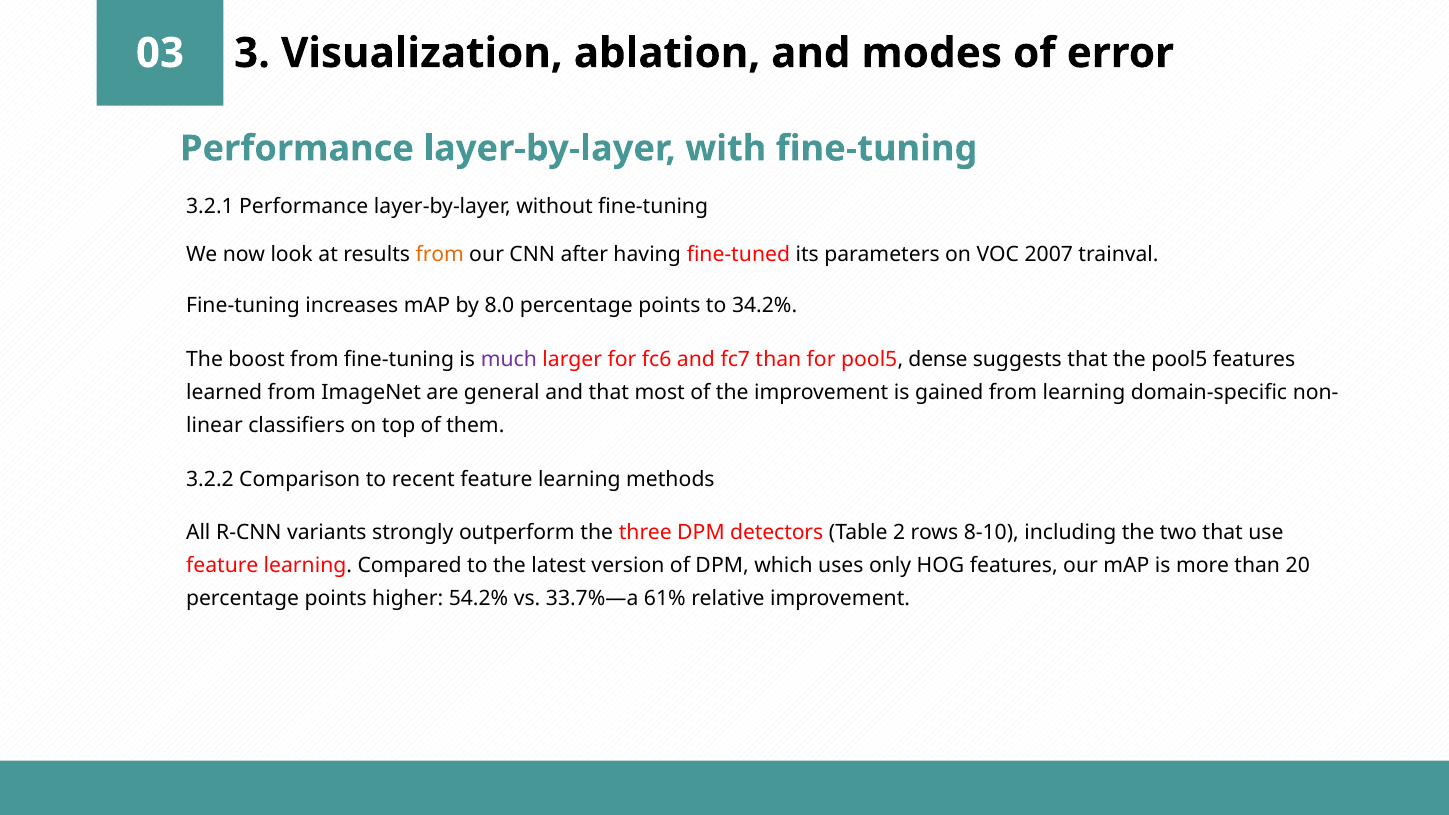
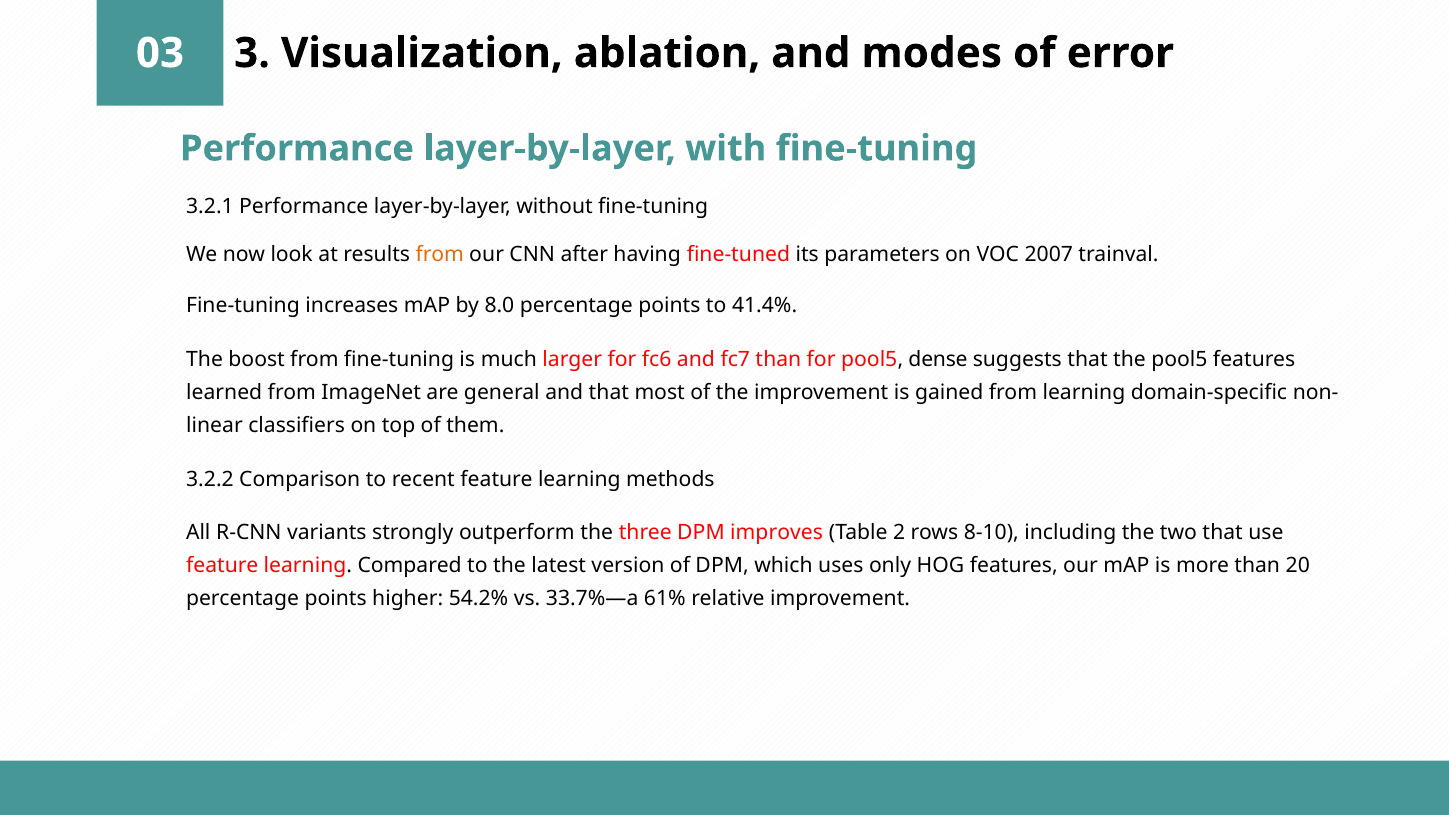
34.2%: 34.2% -> 41.4% (765, 306)
much colour: purple -> black (509, 359)
detectors: detectors -> improves (777, 533)
